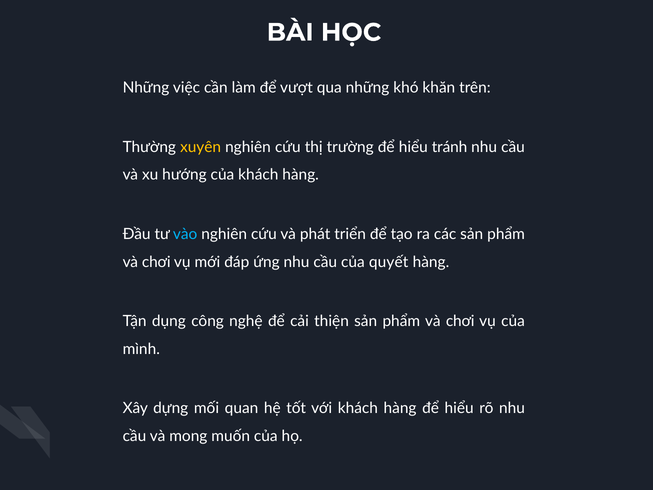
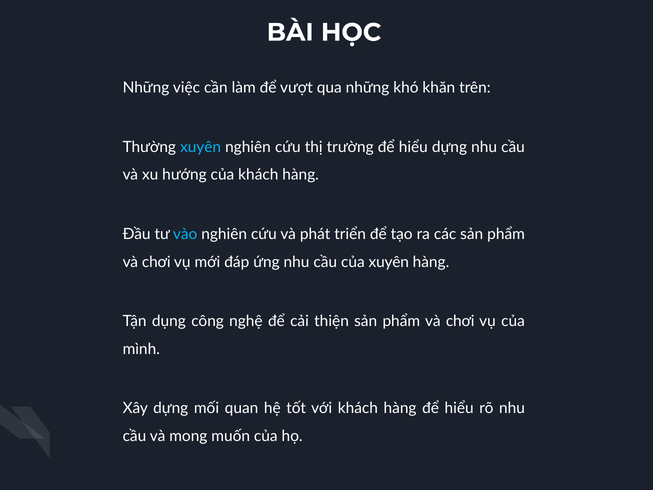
xuyên colour: yellow -> light blue (201, 147)
hiểu tránh: tránh -> dựng (449, 147)
của quyết: quyết -> xuyên (389, 262)
